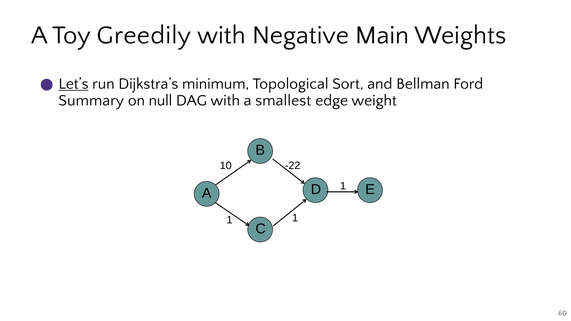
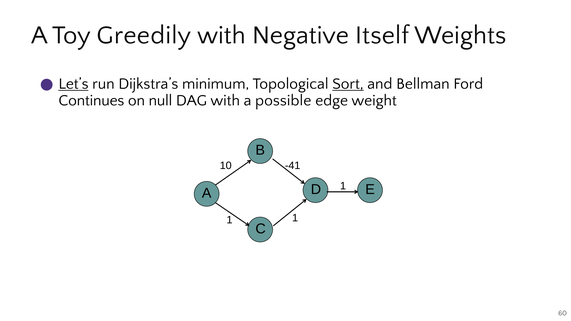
Main: Main -> Itself (382, 35)
Sort underline: none -> present (348, 84)
Summary: Summary -> Continues (91, 100)
smallest: smallest -> possible (283, 100)
-22: -22 -> -41 (293, 166)
